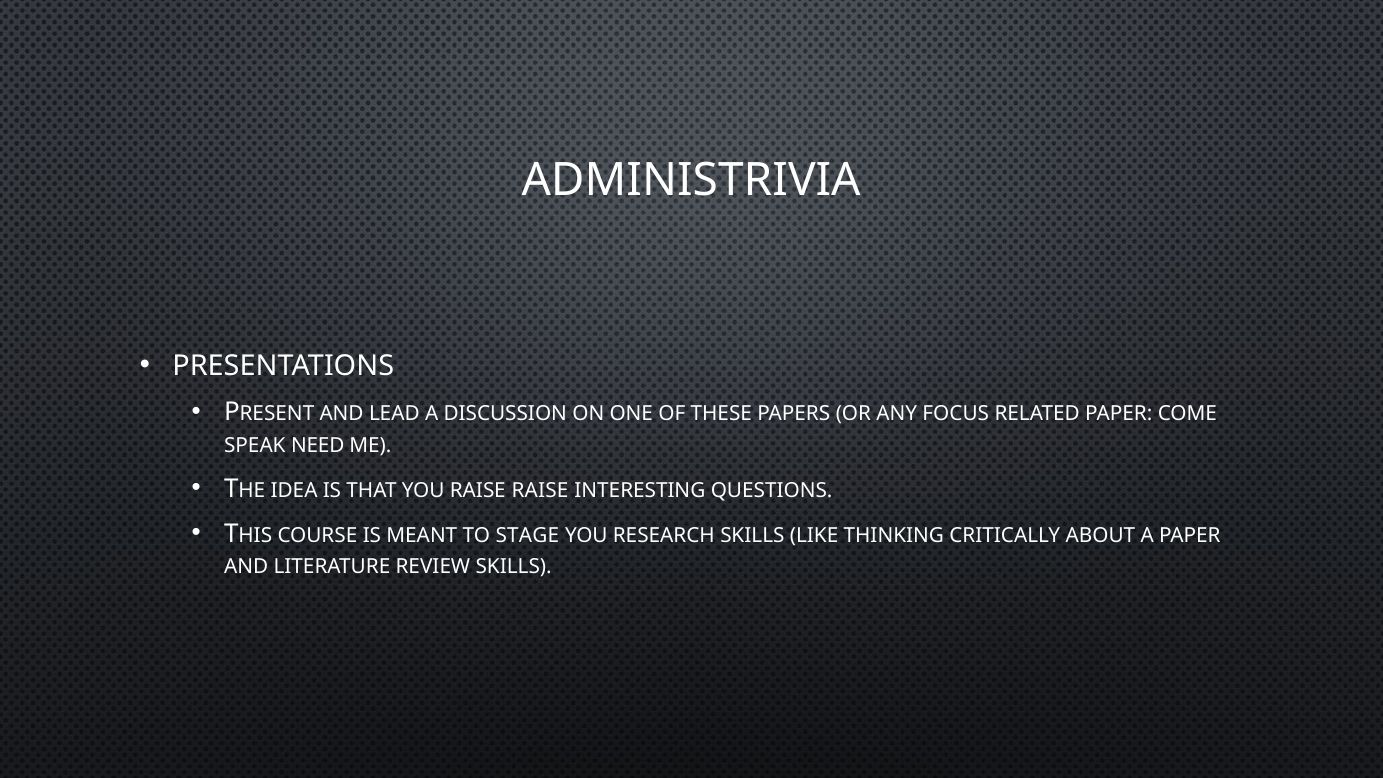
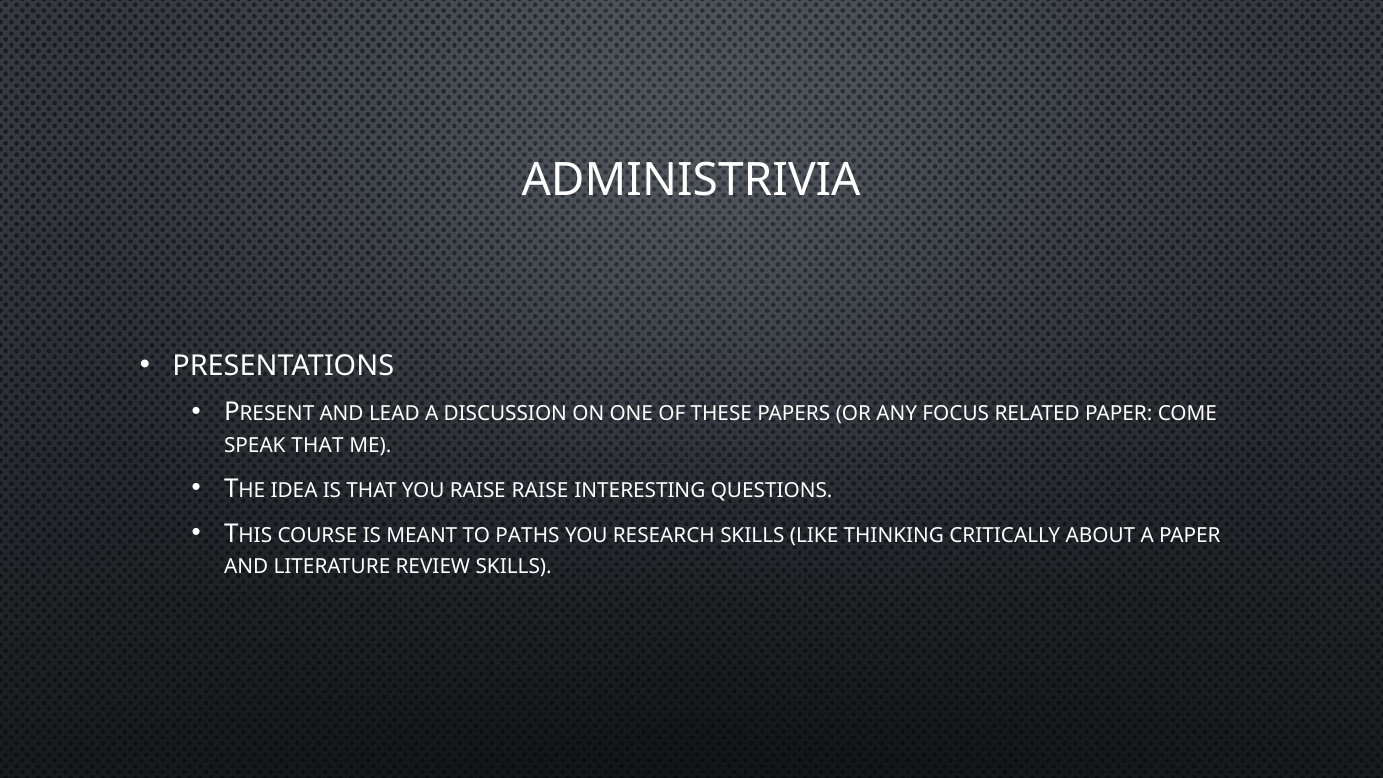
SPEAK NEED: NEED -> THAT (318, 445)
STAGE: STAGE -> PATHS (527, 535)
